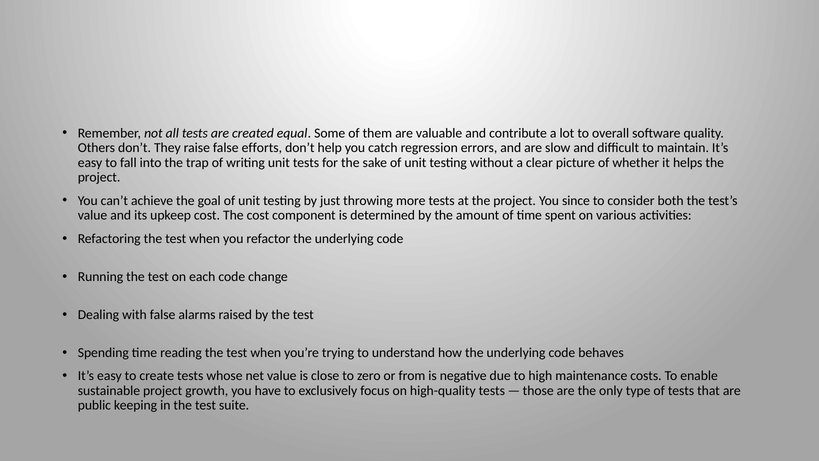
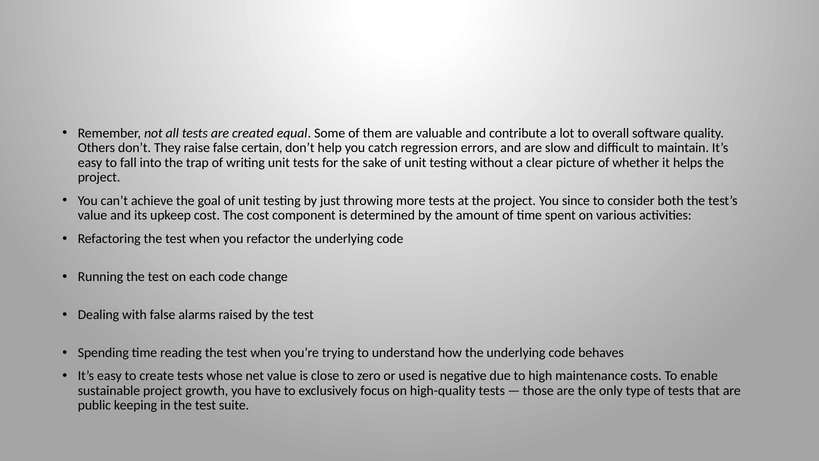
efforts: efforts -> certain (262, 148)
from: from -> used (412, 376)
